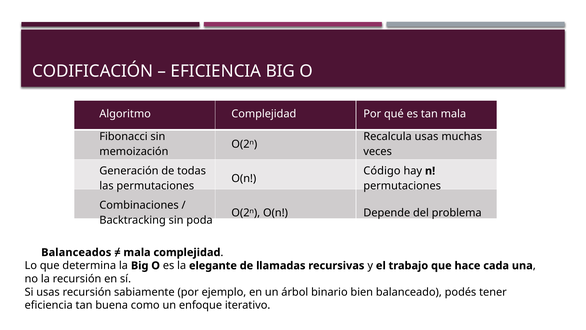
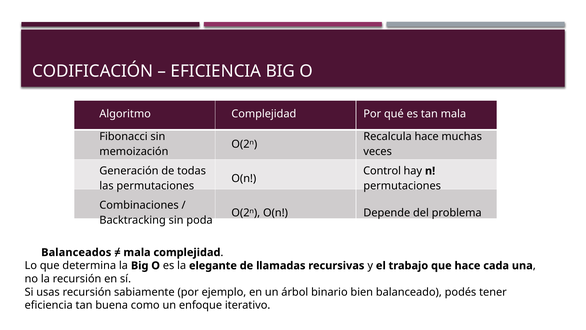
Recalcula usas: usas -> hace (427, 136)
Código: Código -> Control (382, 171)
